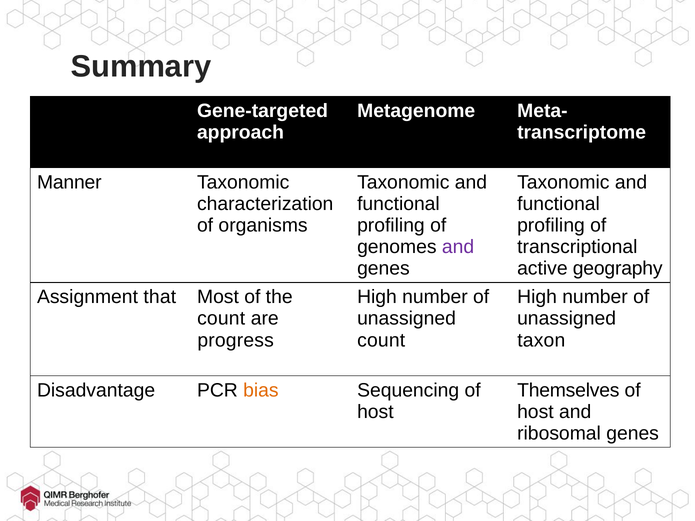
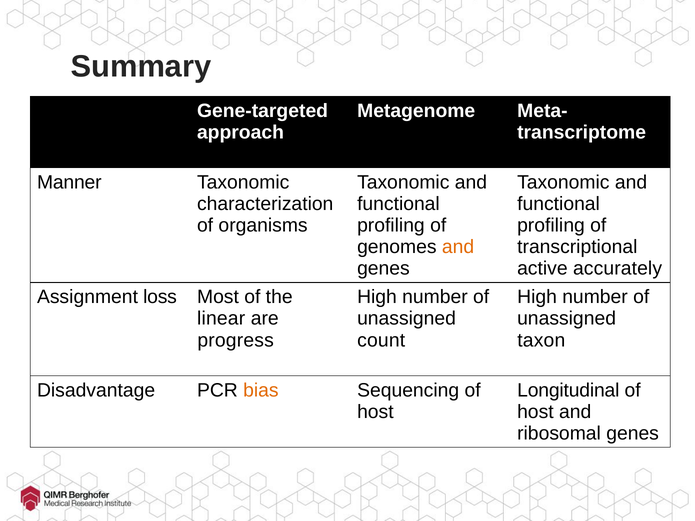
and colour: purple -> orange (458, 247)
geography: geography -> accurately (618, 269)
that: that -> loss (160, 297)
count: count -> linear (221, 319)
Themselves: Themselves -> Longitudinal (568, 390)
